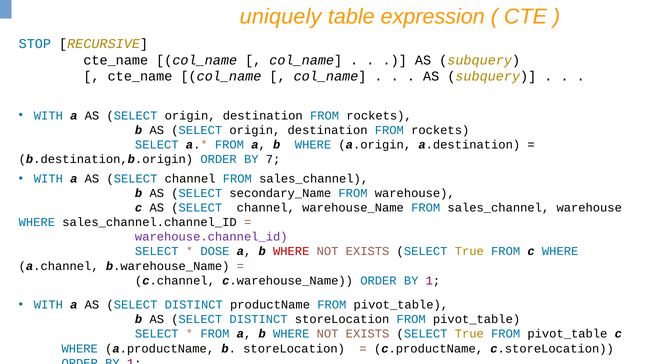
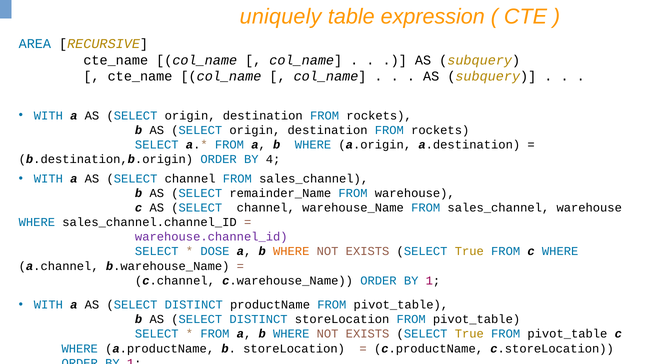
STOP: STOP -> AREA (35, 44)
7: 7 -> 4 (273, 159)
secondary_Name: secondary_Name -> remainder_Name (280, 193)
WHERE colour: red -> orange (291, 251)
